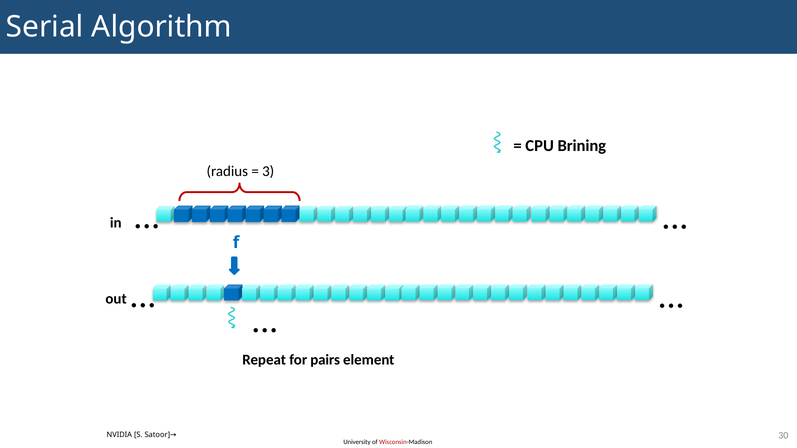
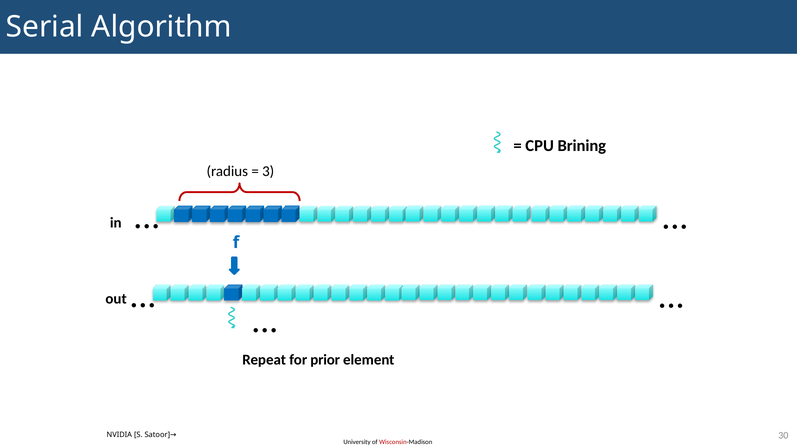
pairs: pairs -> prior (325, 360)
